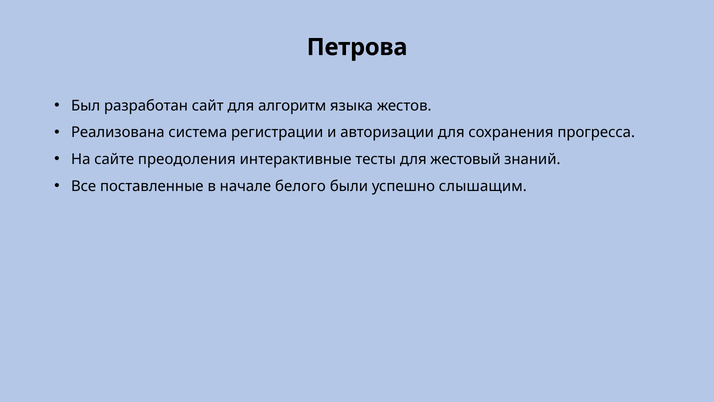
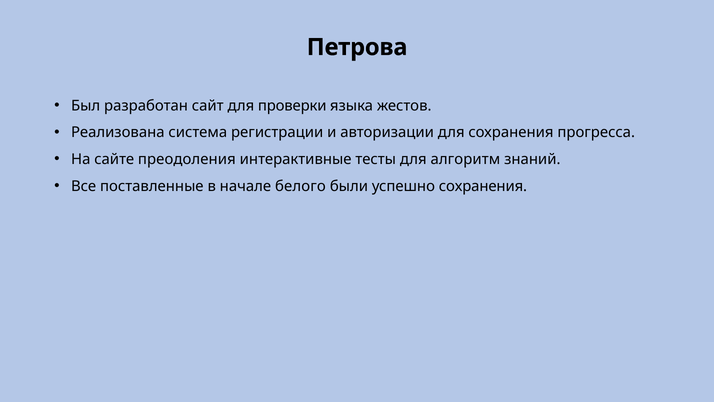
алгоритм: алгоритм -> проверки (292, 106)
жестовый: жестовый -> алгоритм (465, 159)
успешно слышащим: слышащим -> сохранения (483, 186)
